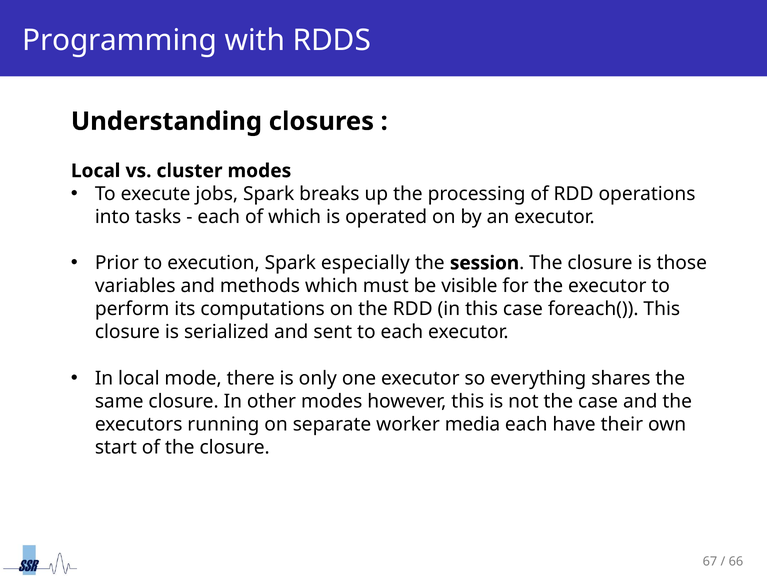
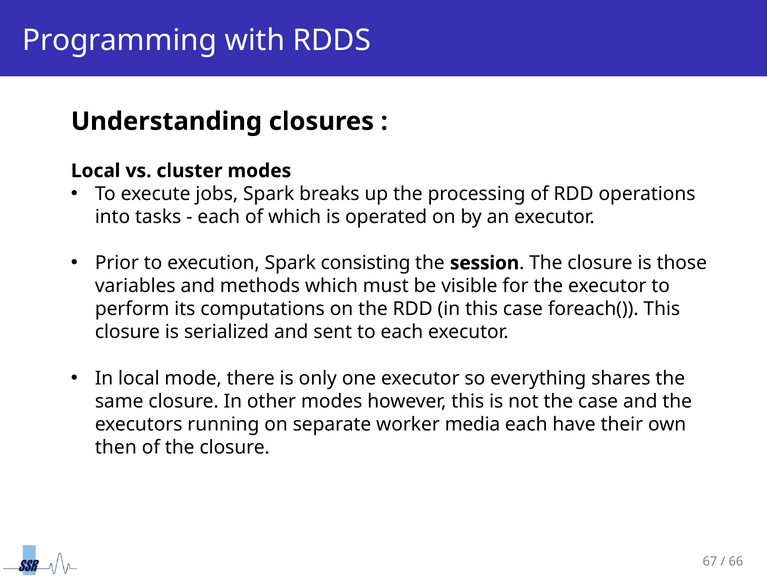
especially: especially -> consisting (366, 263)
start: start -> then (116, 447)
